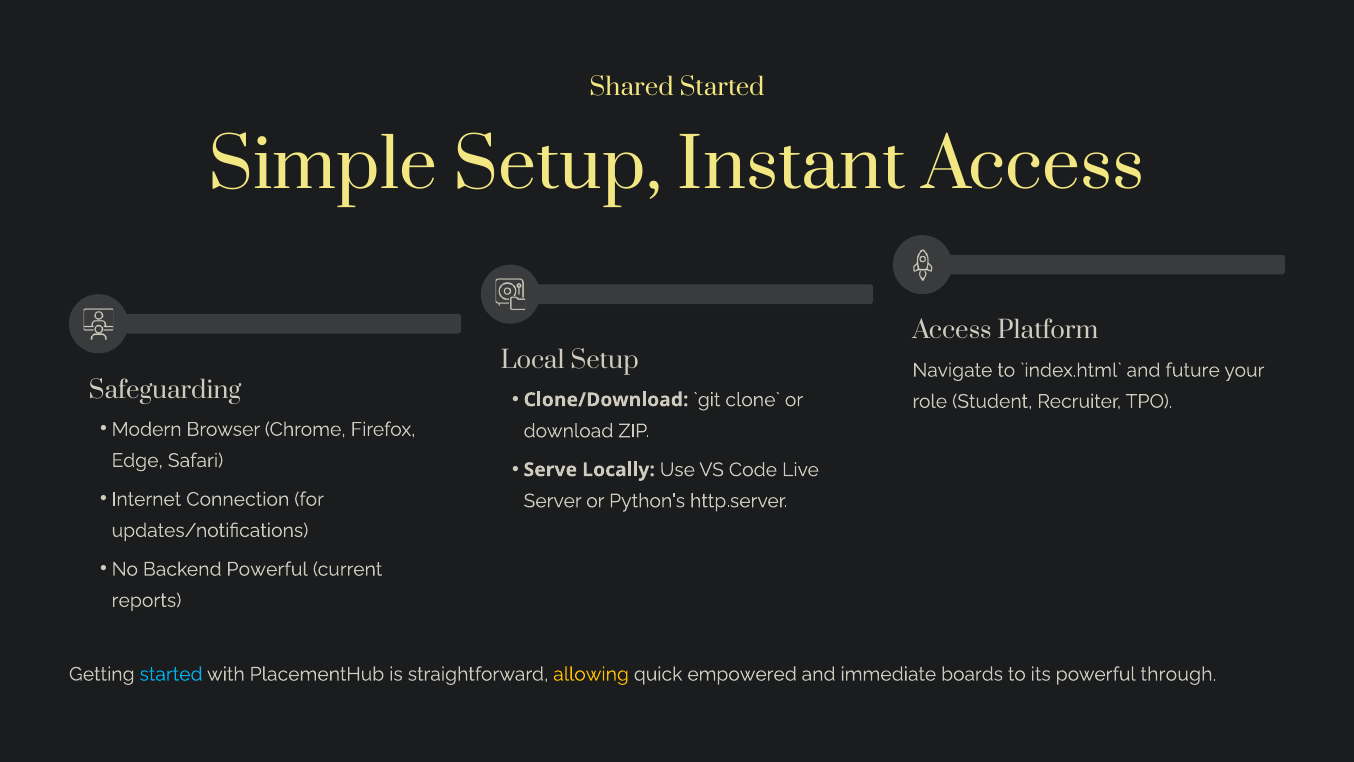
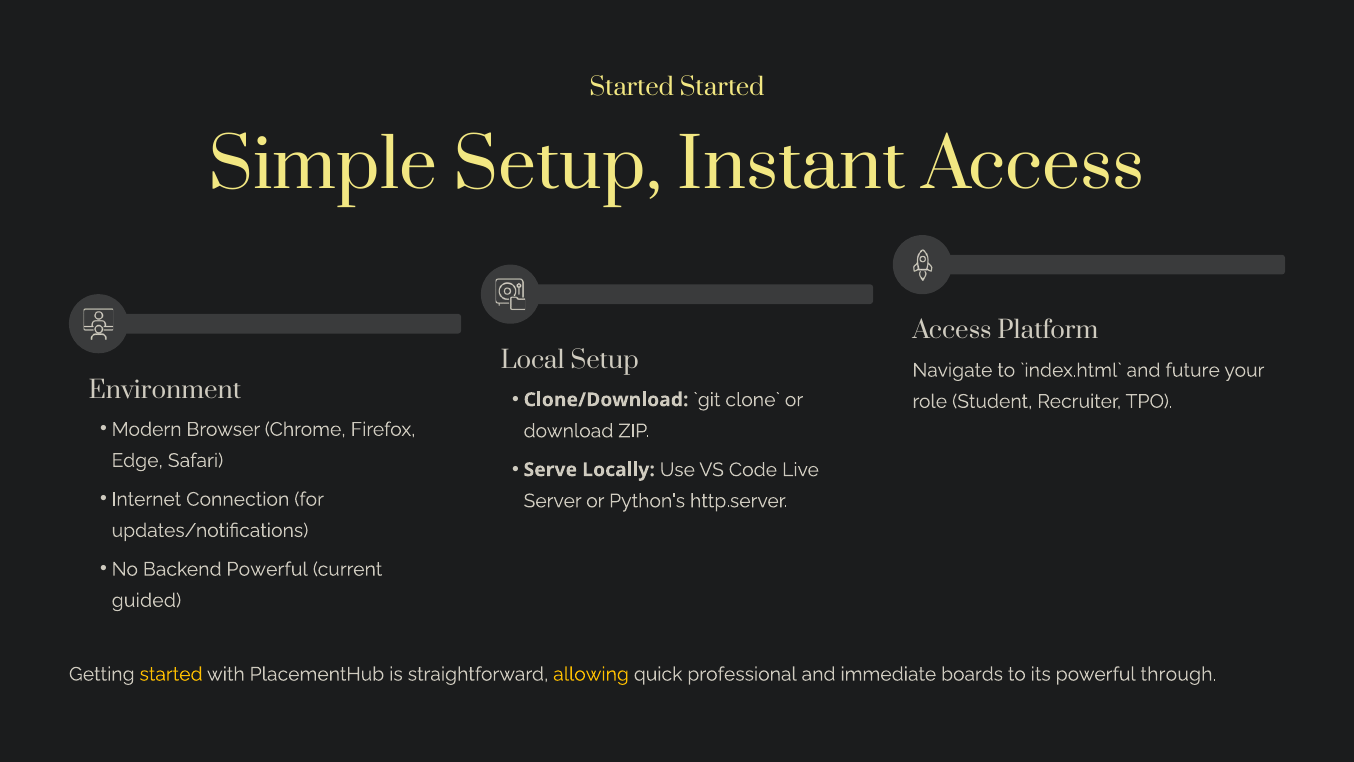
Shared: Shared -> Started (632, 87)
Safeguarding: Safeguarding -> Environment (165, 390)
reports: reports -> guided (146, 600)
started colour: light blue -> yellow (171, 674)
empowered: empowered -> professional (742, 674)
